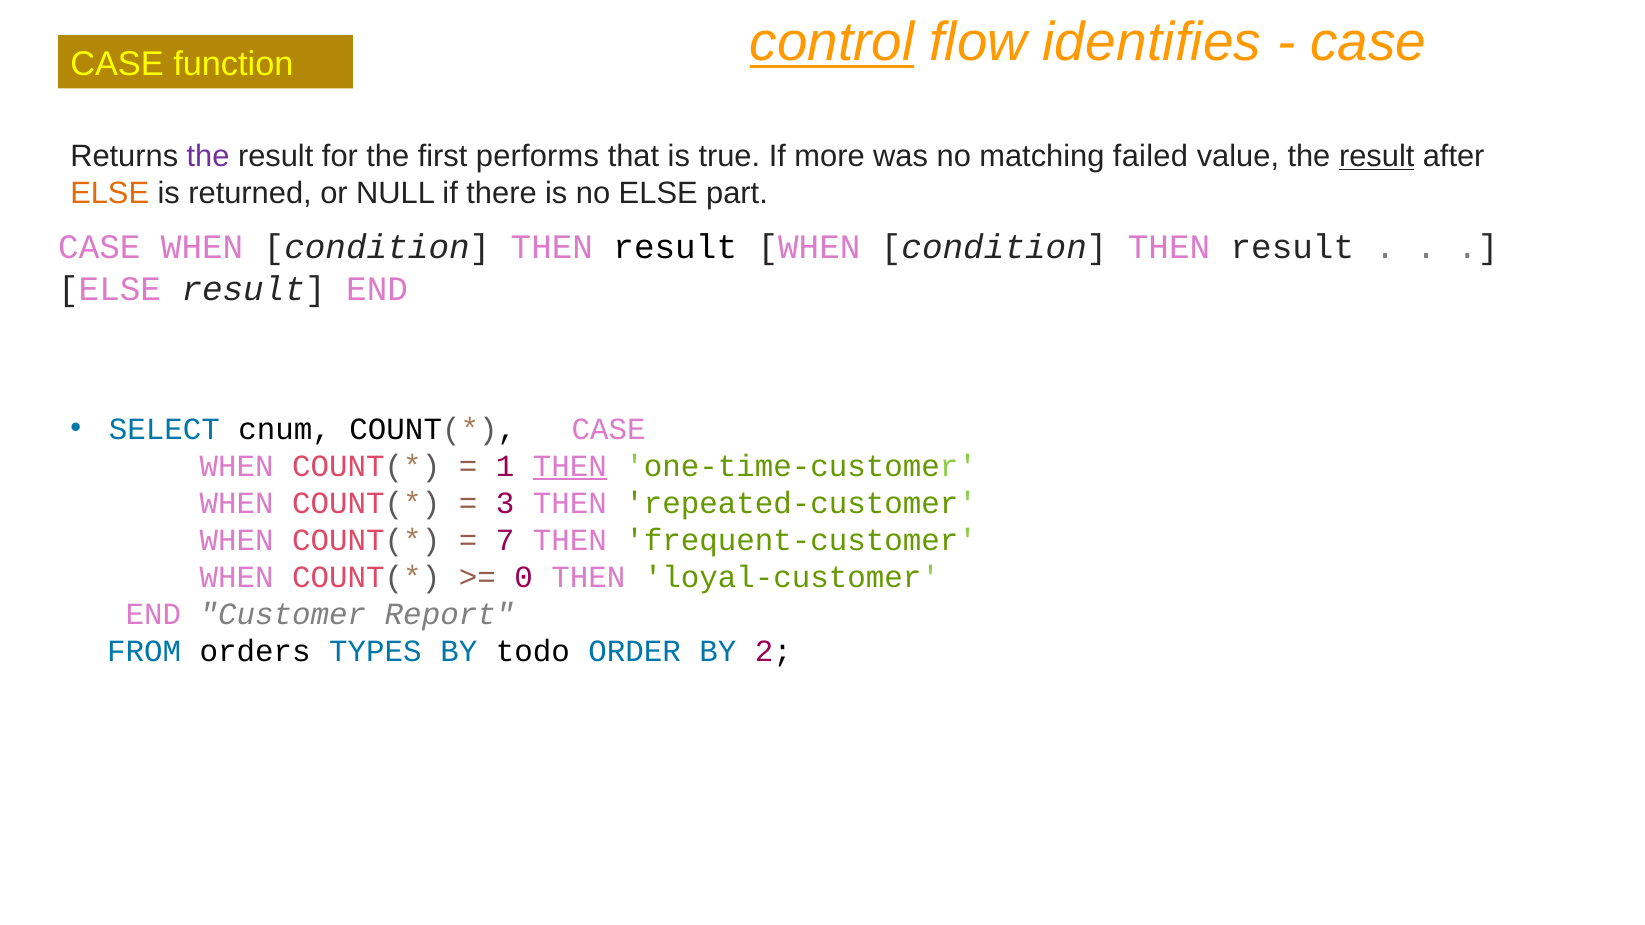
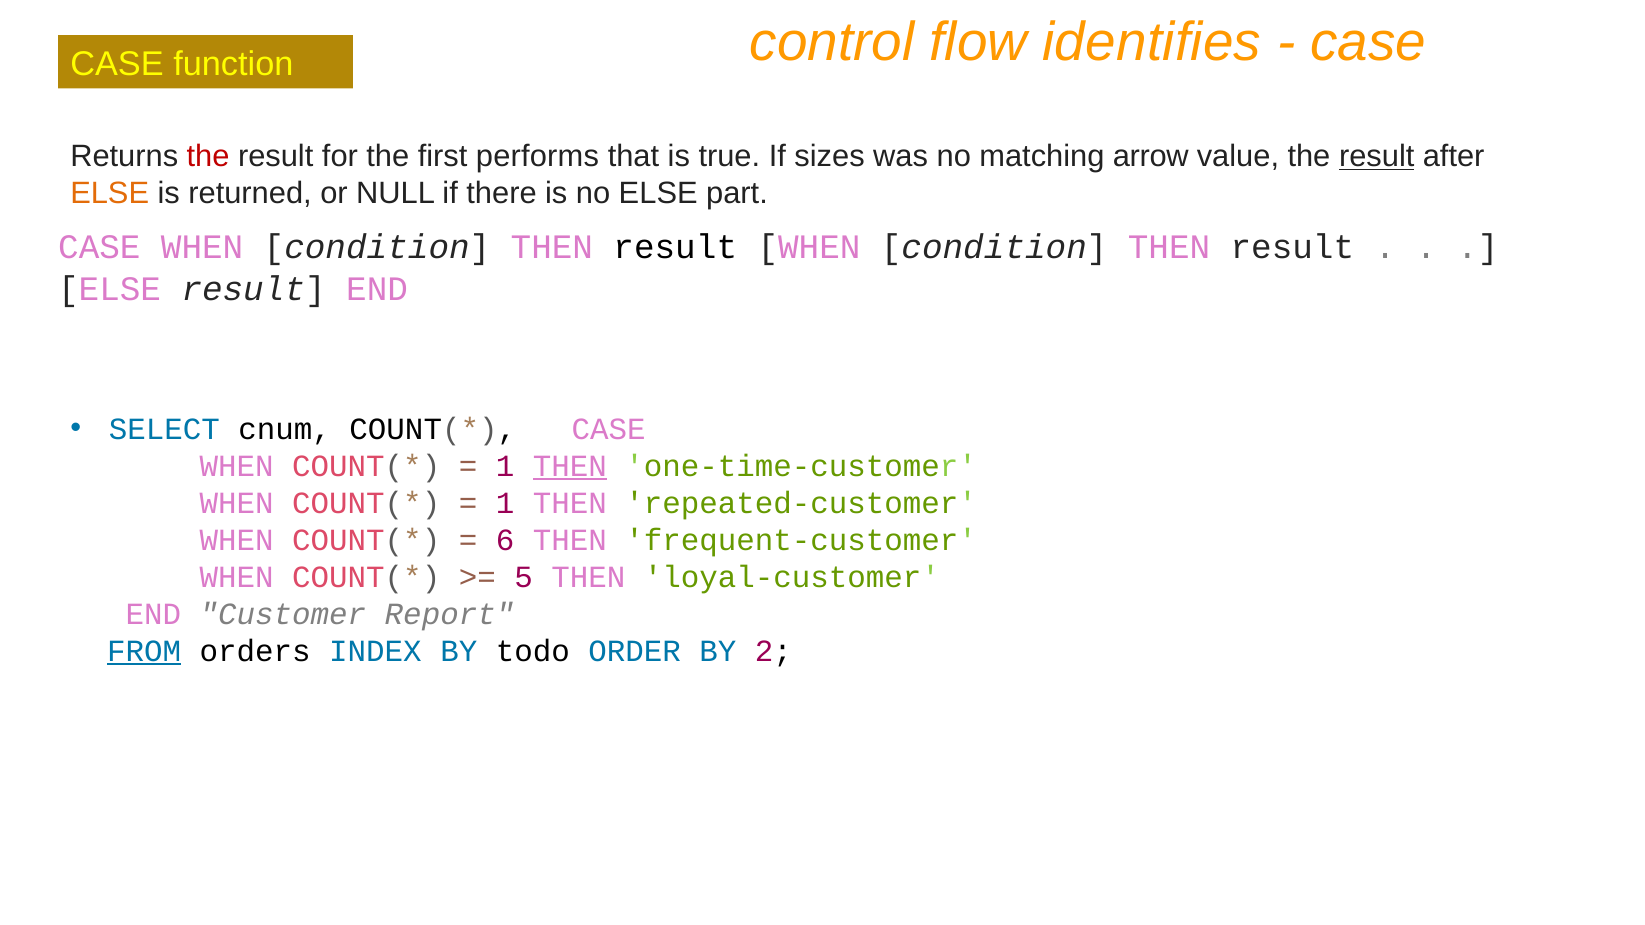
control underline: present -> none (832, 43)
the colour: purple -> red (208, 156)
more: more -> sizes (830, 156)
failed: failed -> arrow (1151, 156)
3: 3 -> 1 (505, 503)
7: 7 -> 6 (505, 540)
0: 0 -> 5 (524, 577)
FROM underline: none -> present (144, 651)
TYPES: TYPES -> INDEX (375, 651)
